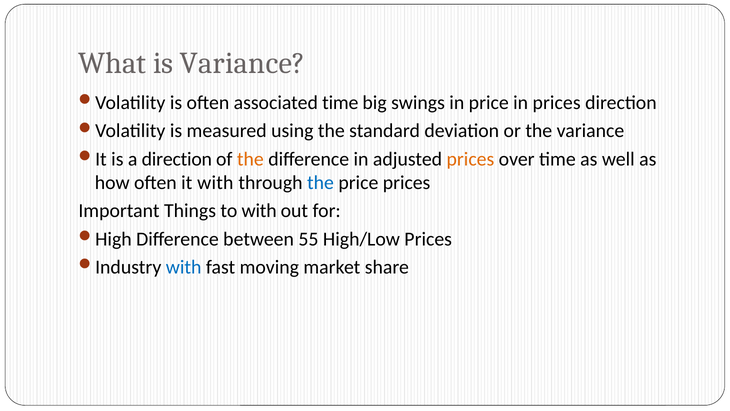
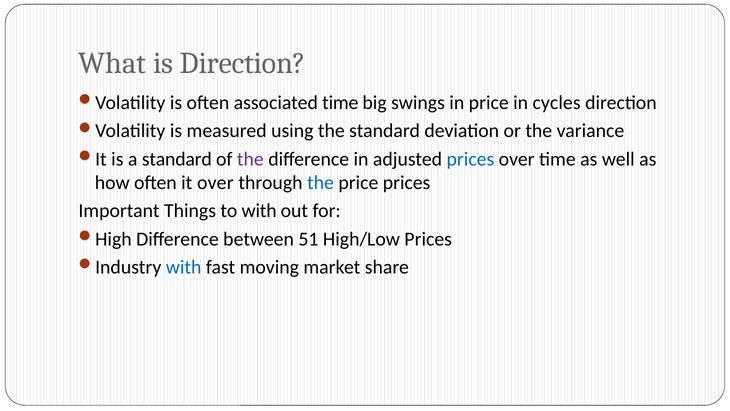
is Variance: Variance -> Direction (243, 63)
in prices: prices -> cycles (557, 103)
a direction: direction -> standard (177, 159)
the colour: orange -> purple (250, 159)
prices colour: orange -> blue (470, 159)
it with: with -> over (215, 183)
55: 55 -> 51 (308, 239)
